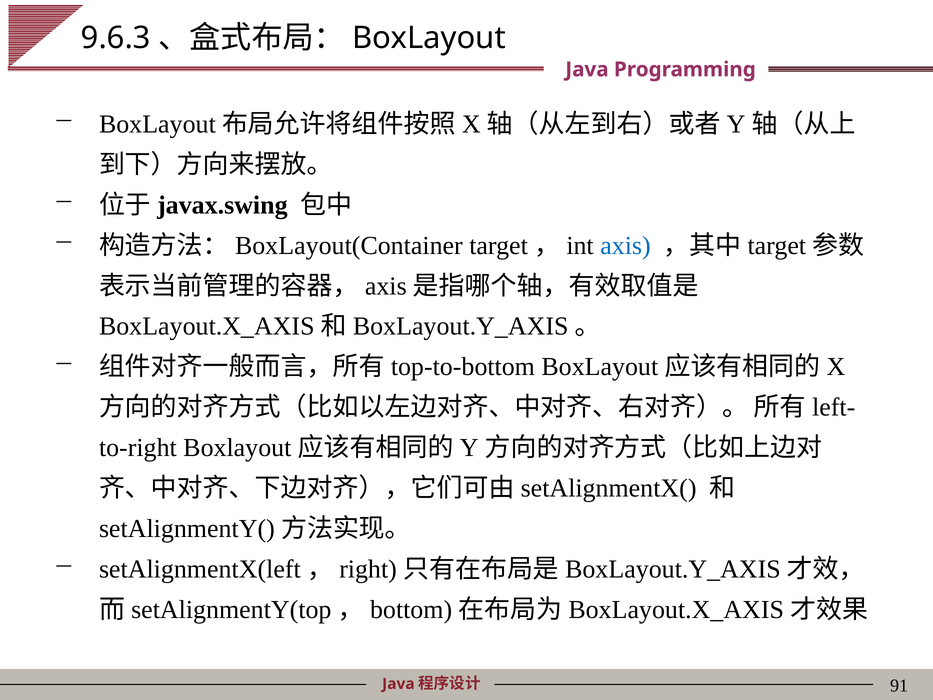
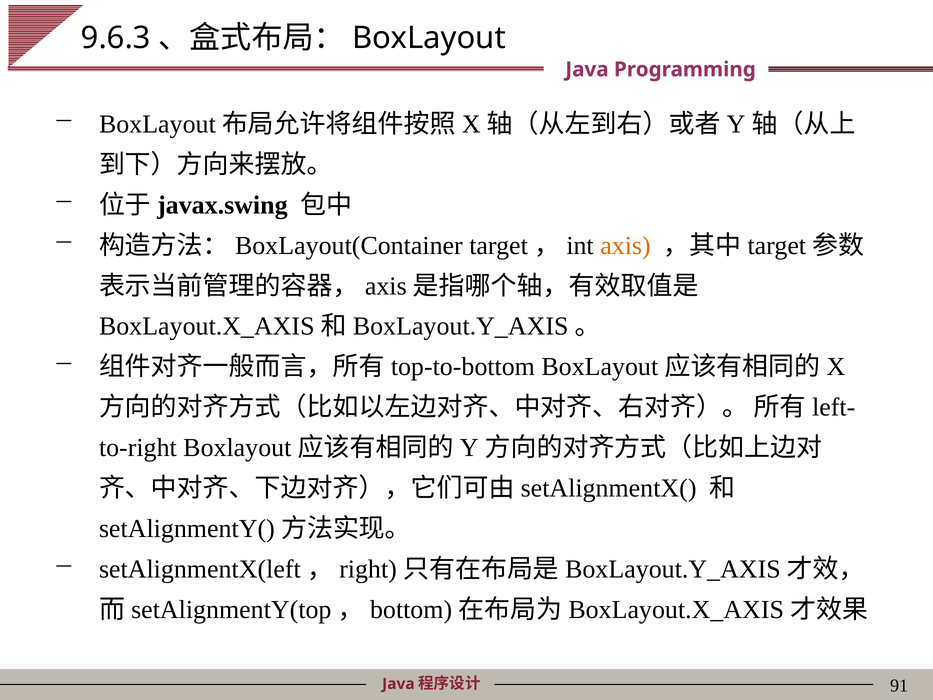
axis colour: blue -> orange (626, 245)
